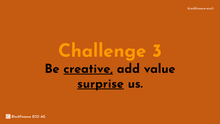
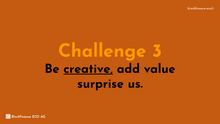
surprise underline: present -> none (101, 83)
